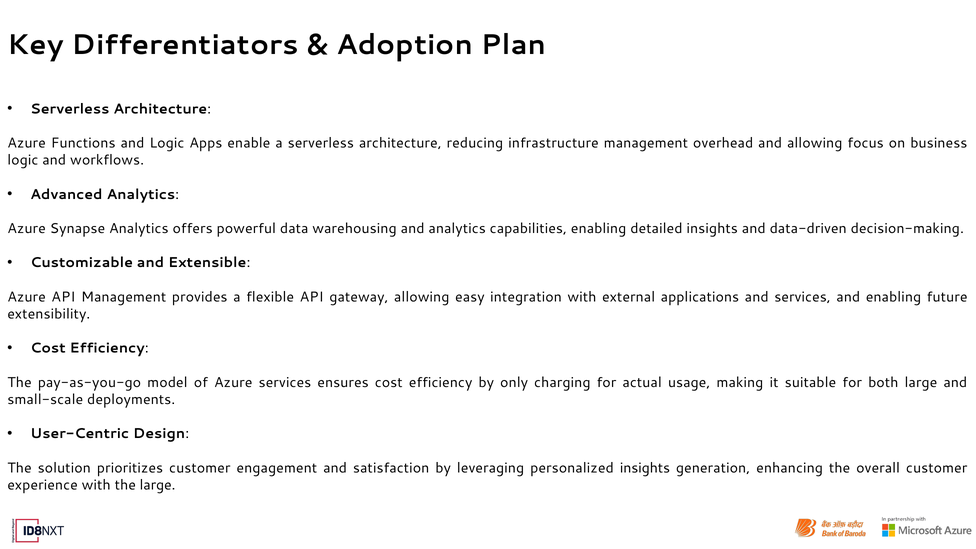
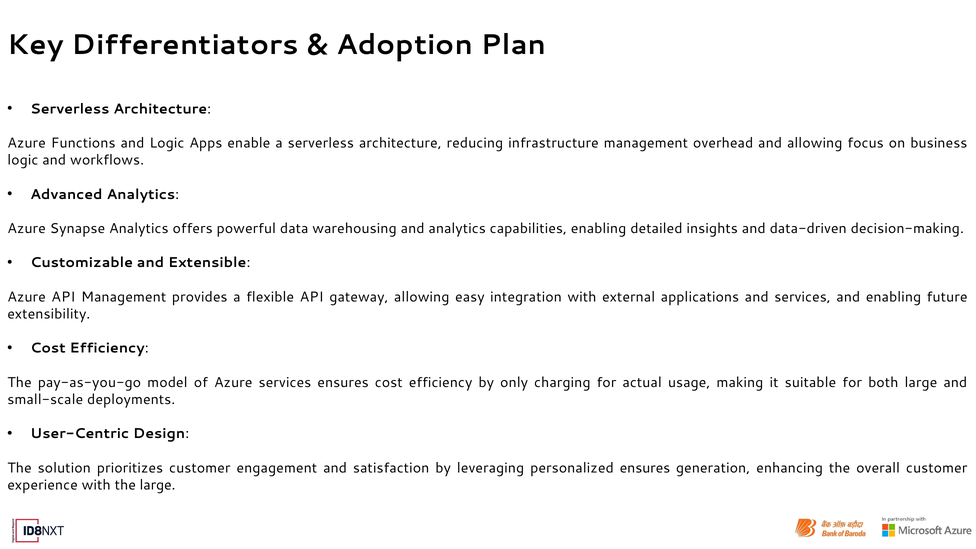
personalized insights: insights -> ensures (645, 468)
